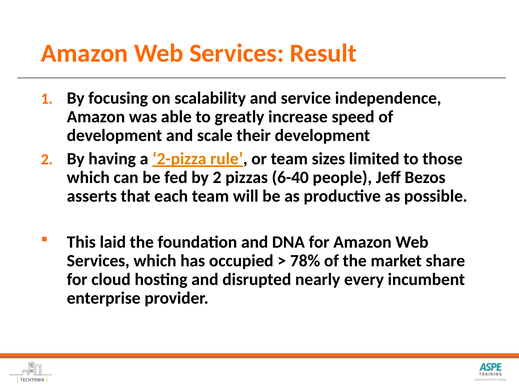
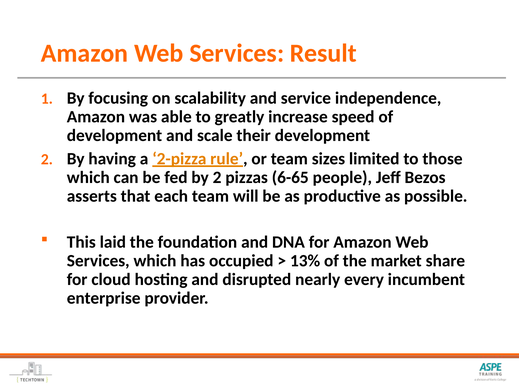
6-40: 6-40 -> 6-65 (290, 178)
78%: 78% -> 13% (305, 261)
